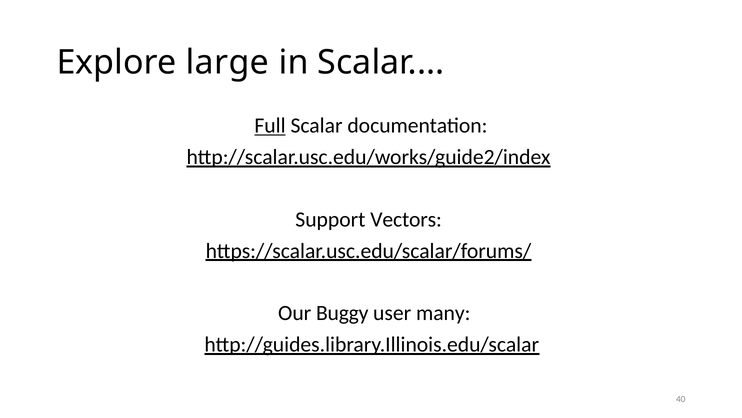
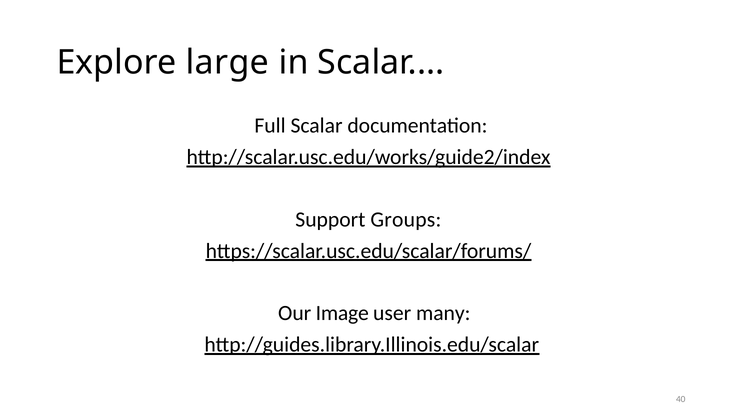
Full underline: present -> none (270, 125)
Vectors: Vectors -> Groups (406, 219)
Buggy: Buggy -> Image (342, 313)
